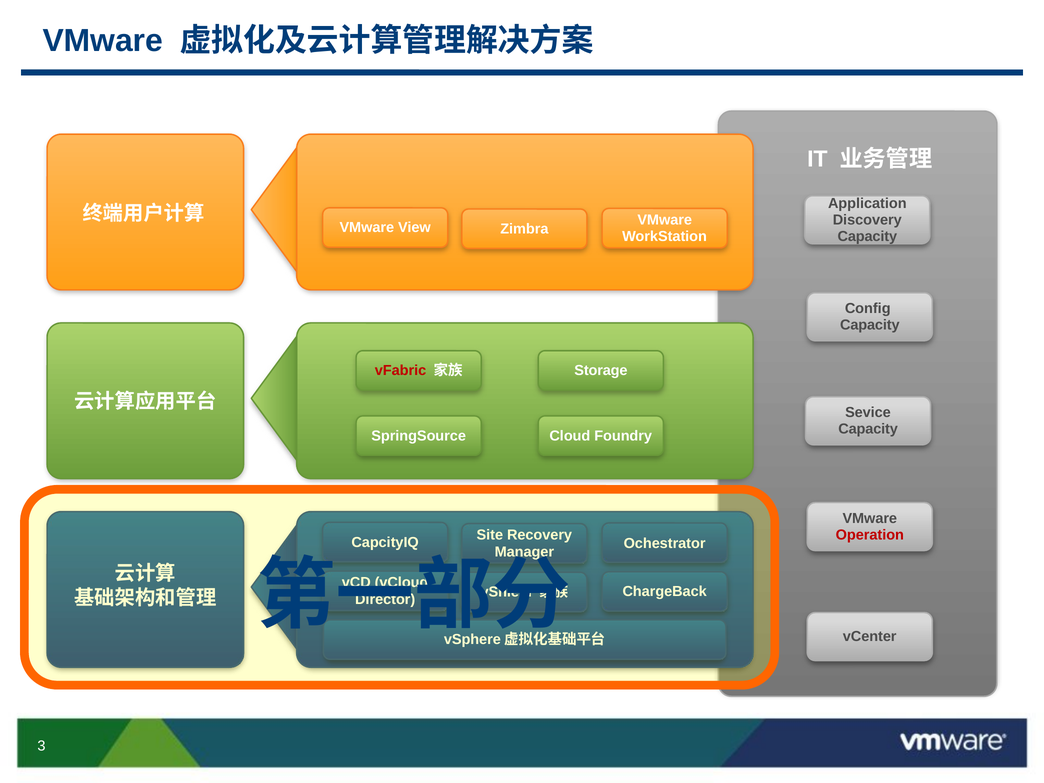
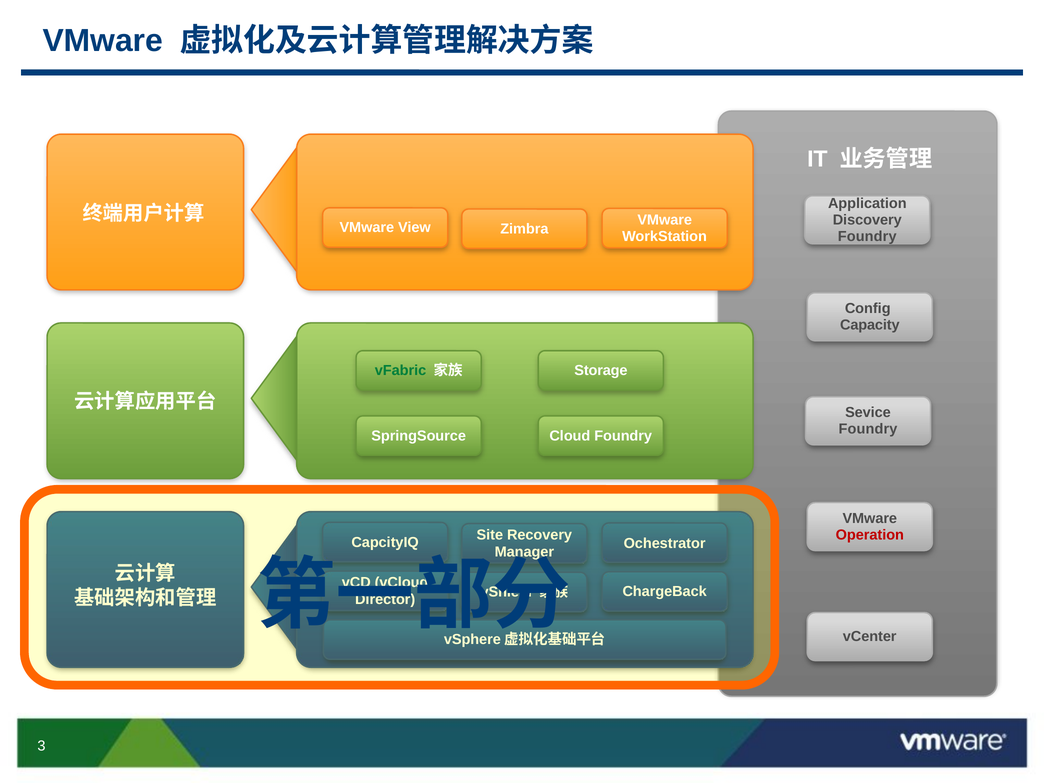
Capacity: Capacity -> Foundry (867, 236)
vFabric colour: red -> green (401, 371)
Capacity: Capacity -> Foundry (868, 429)
